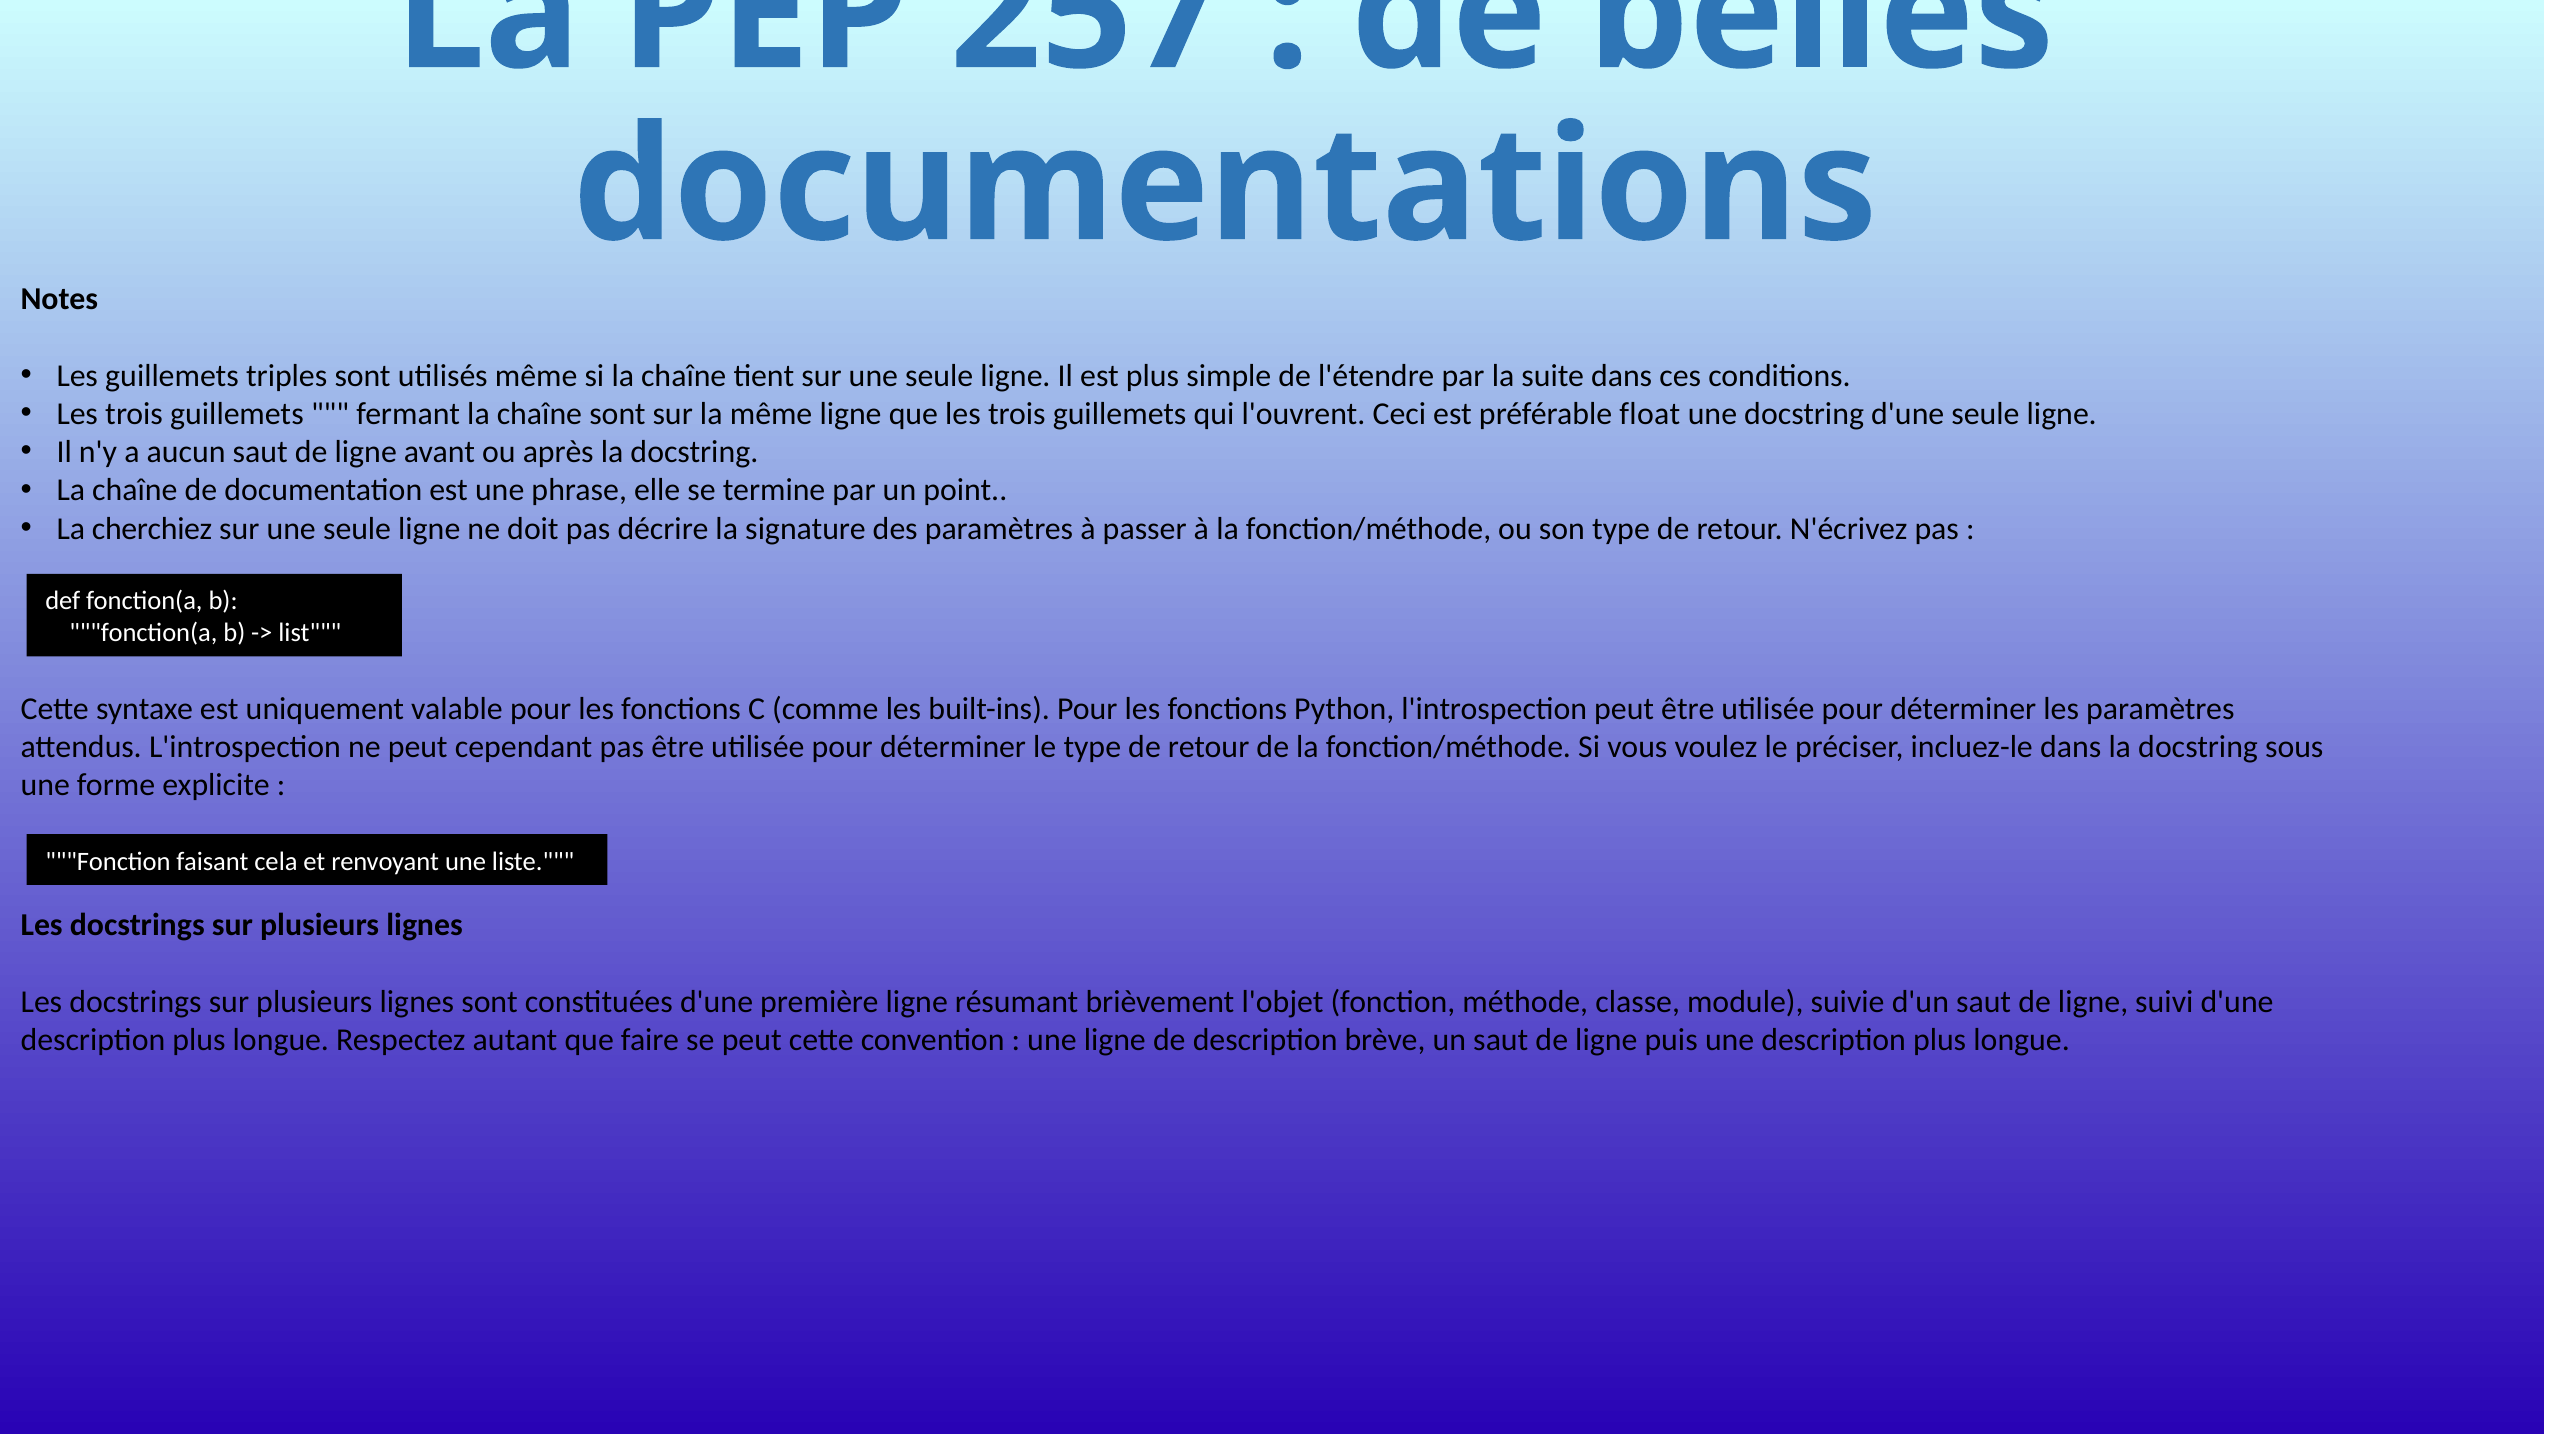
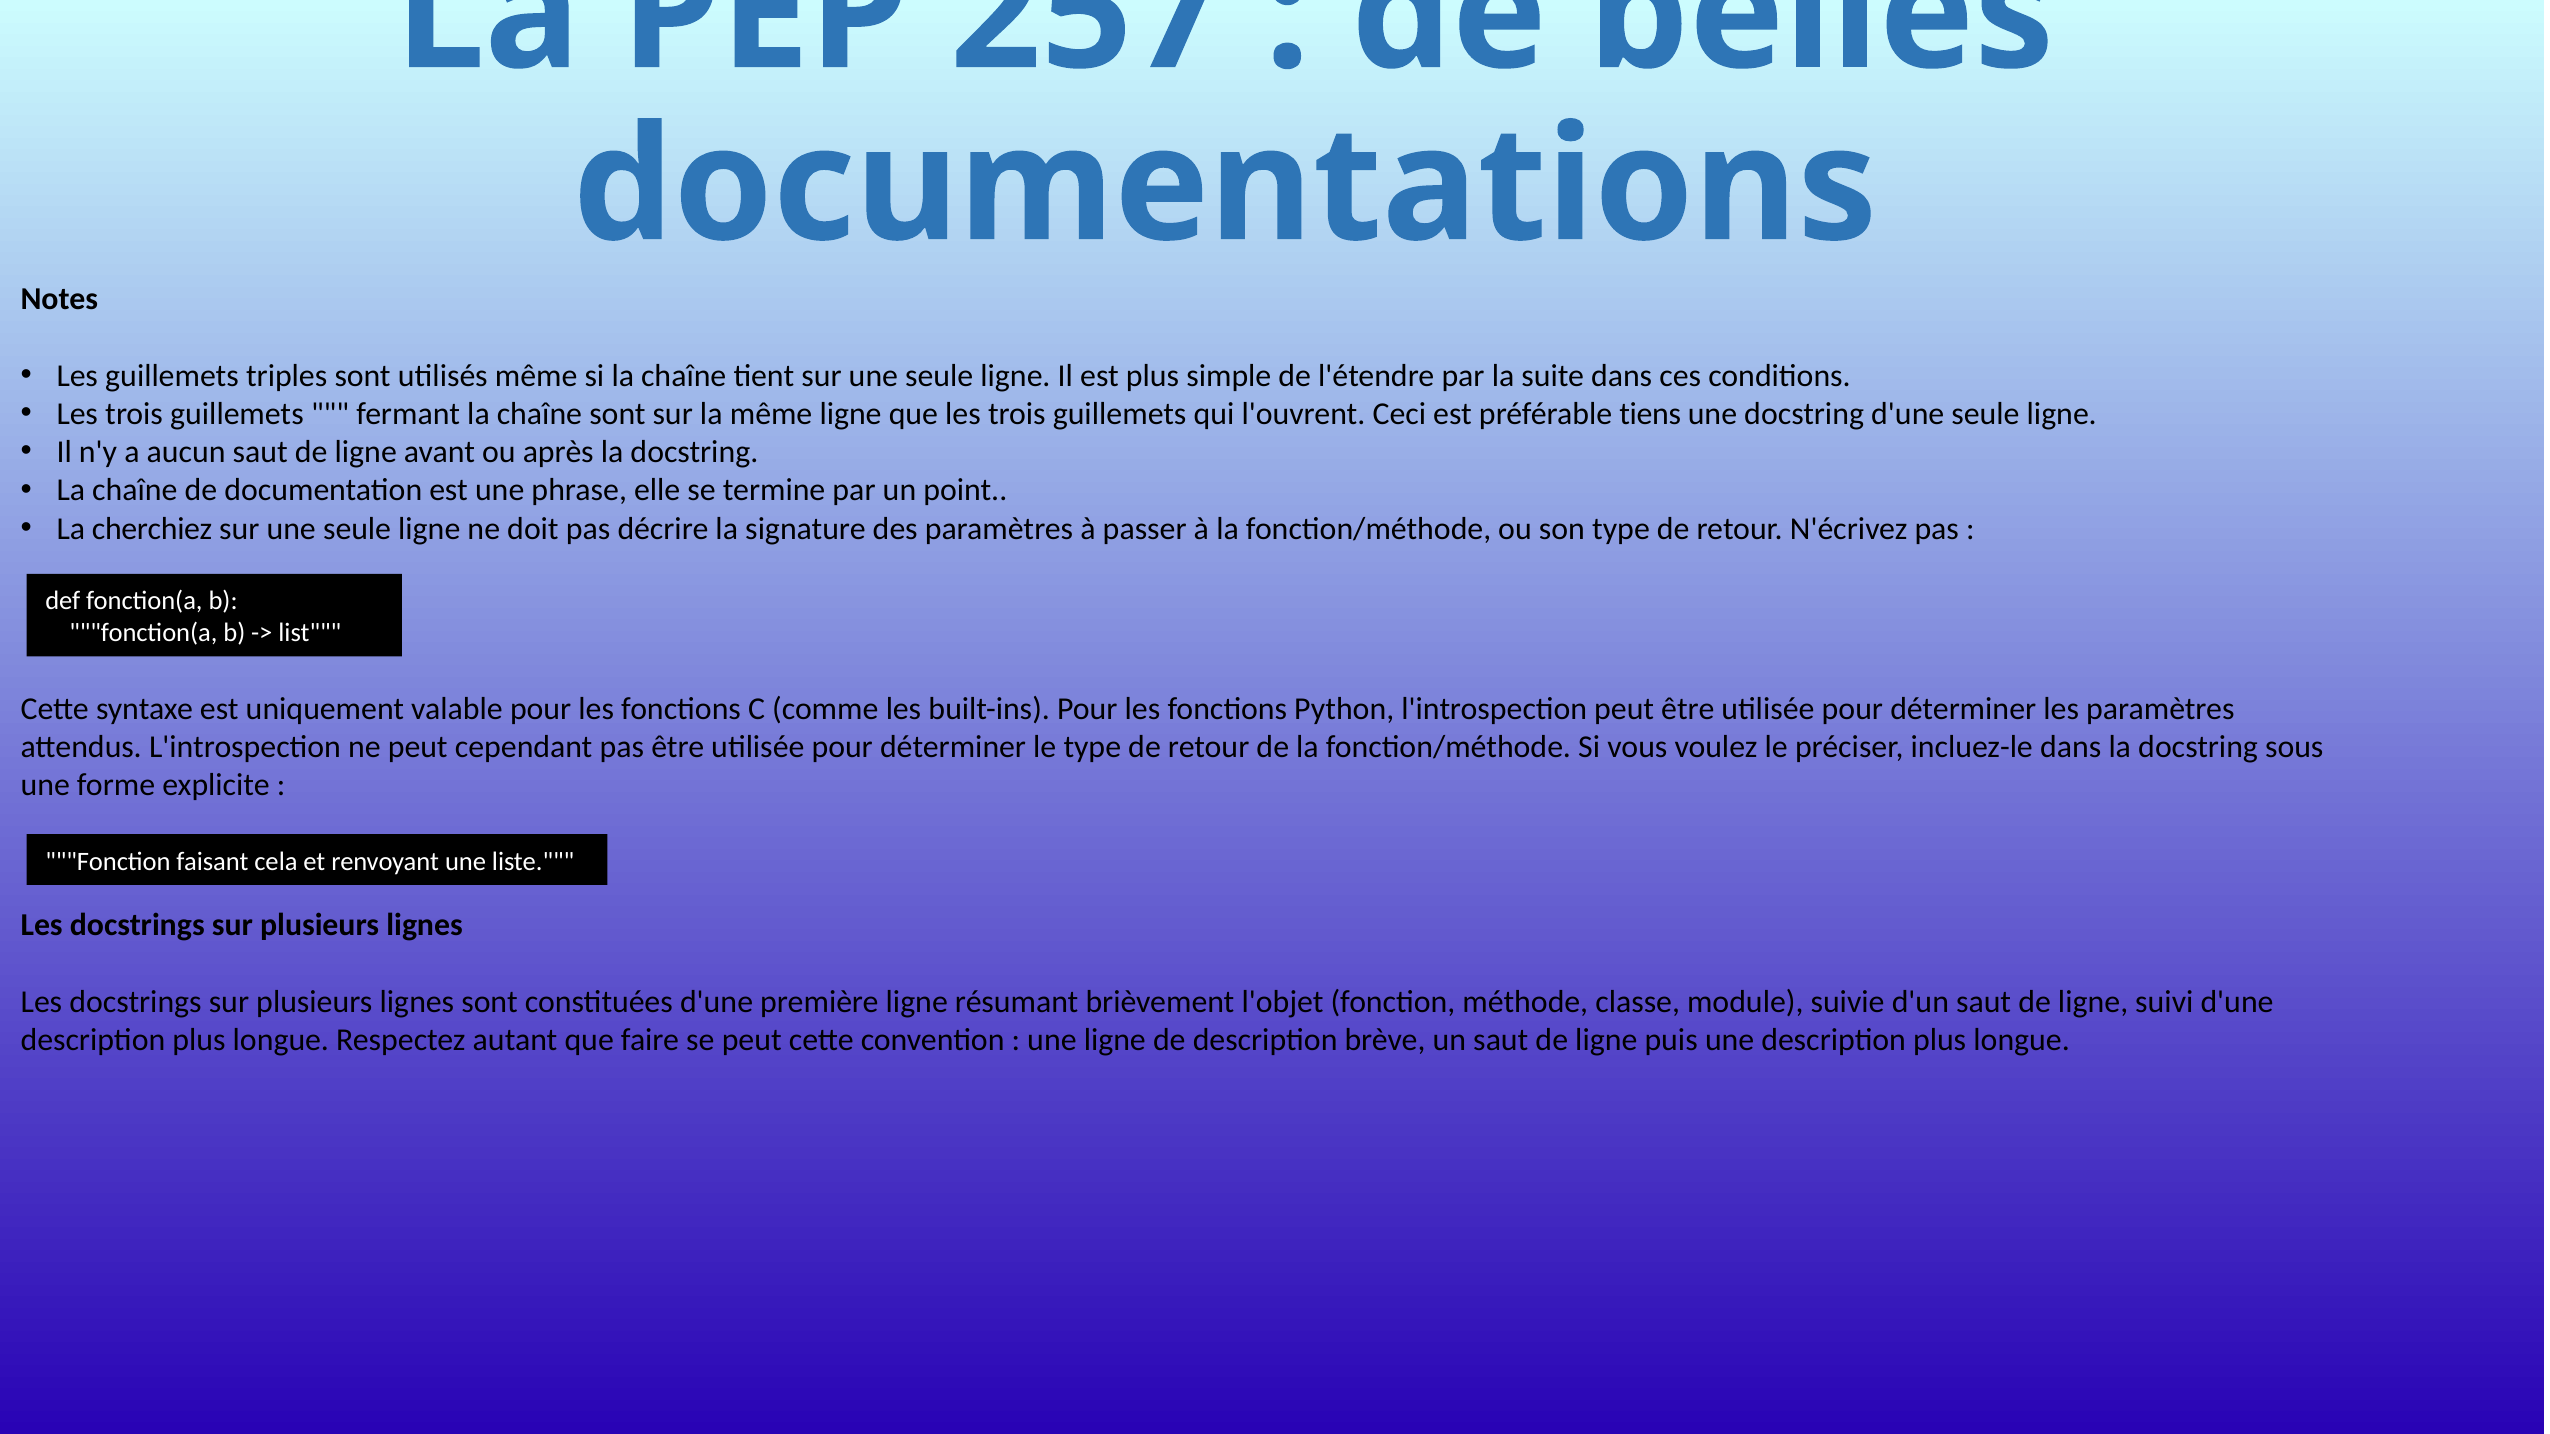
float: float -> tiens (1650, 414)
